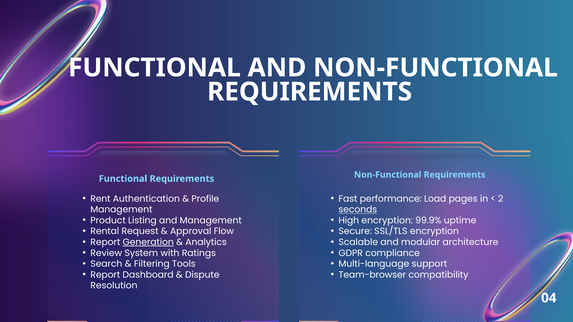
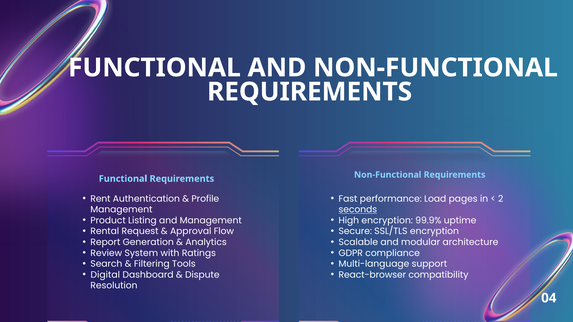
Generation underline: present -> none (148, 242)
Report: Report -> Digital (105, 275)
Team-browser: Team-browser -> React-browser (372, 275)
